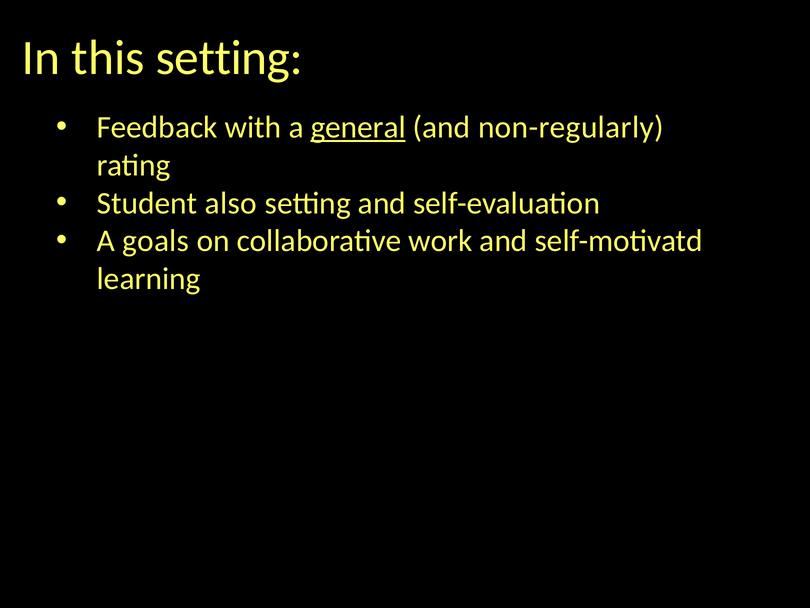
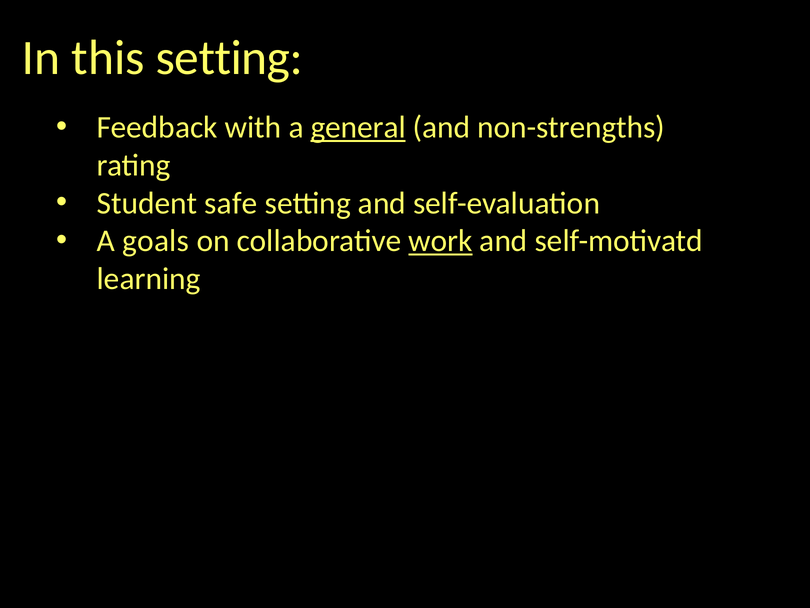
non-regularly: non-regularly -> non-strengths (571, 127)
also: also -> safe (231, 203)
work underline: none -> present (440, 241)
